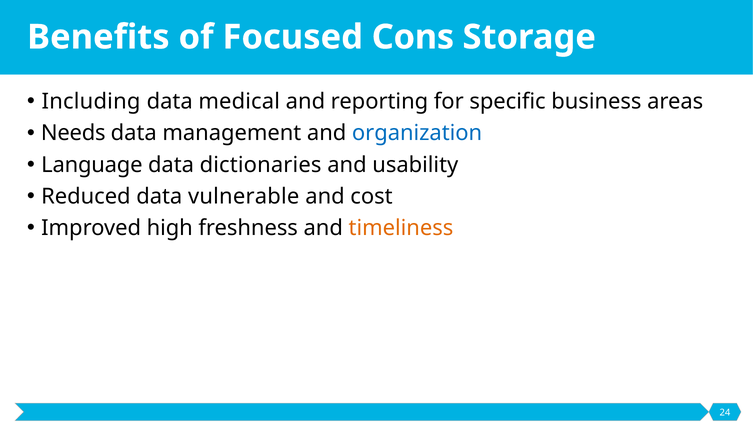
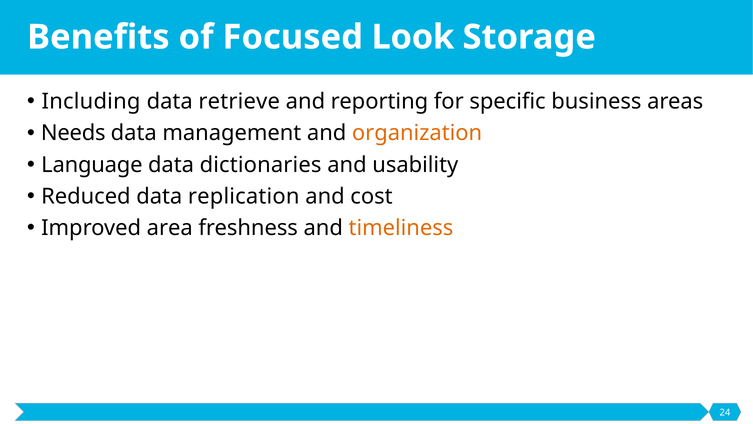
Cons: Cons -> Look (413, 37)
medical: medical -> retrieve (239, 101)
organization colour: blue -> orange (417, 133)
vulnerable: vulnerable -> replication (244, 196)
high: high -> area (170, 228)
